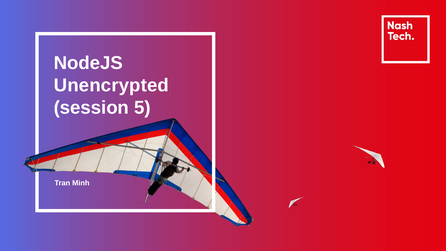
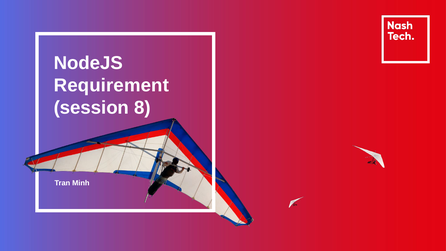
Unencrypted: Unencrypted -> Requirement (111, 85)
5: 5 -> 8 (142, 108)
